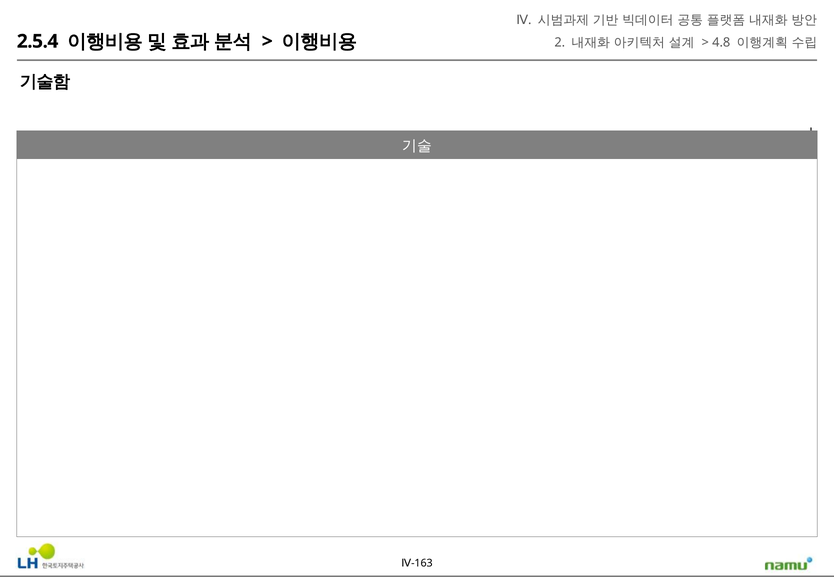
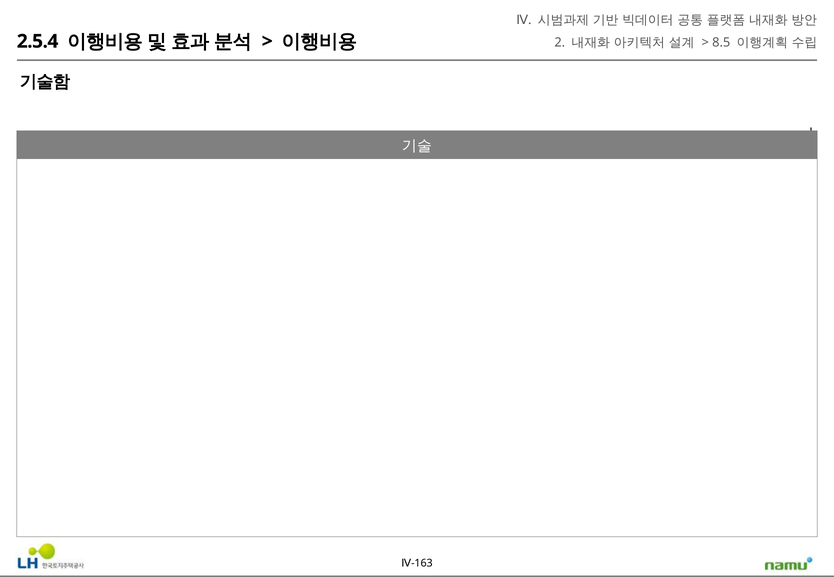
4.8: 4.8 -> 8.5 (721, 43)
